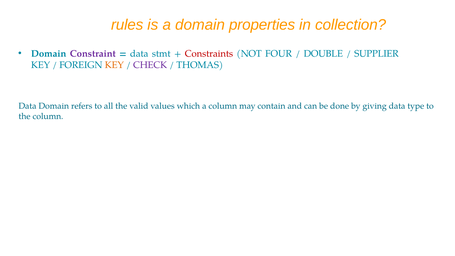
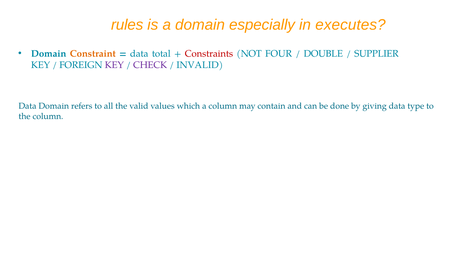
properties: properties -> especially (262, 25)
collection: collection -> executes (350, 25)
Constraint colour: purple -> orange (93, 54)
stmt: stmt -> total (161, 54)
KEY colour: orange -> purple (114, 65)
THOMAS: THOMAS -> INVALID (200, 65)
